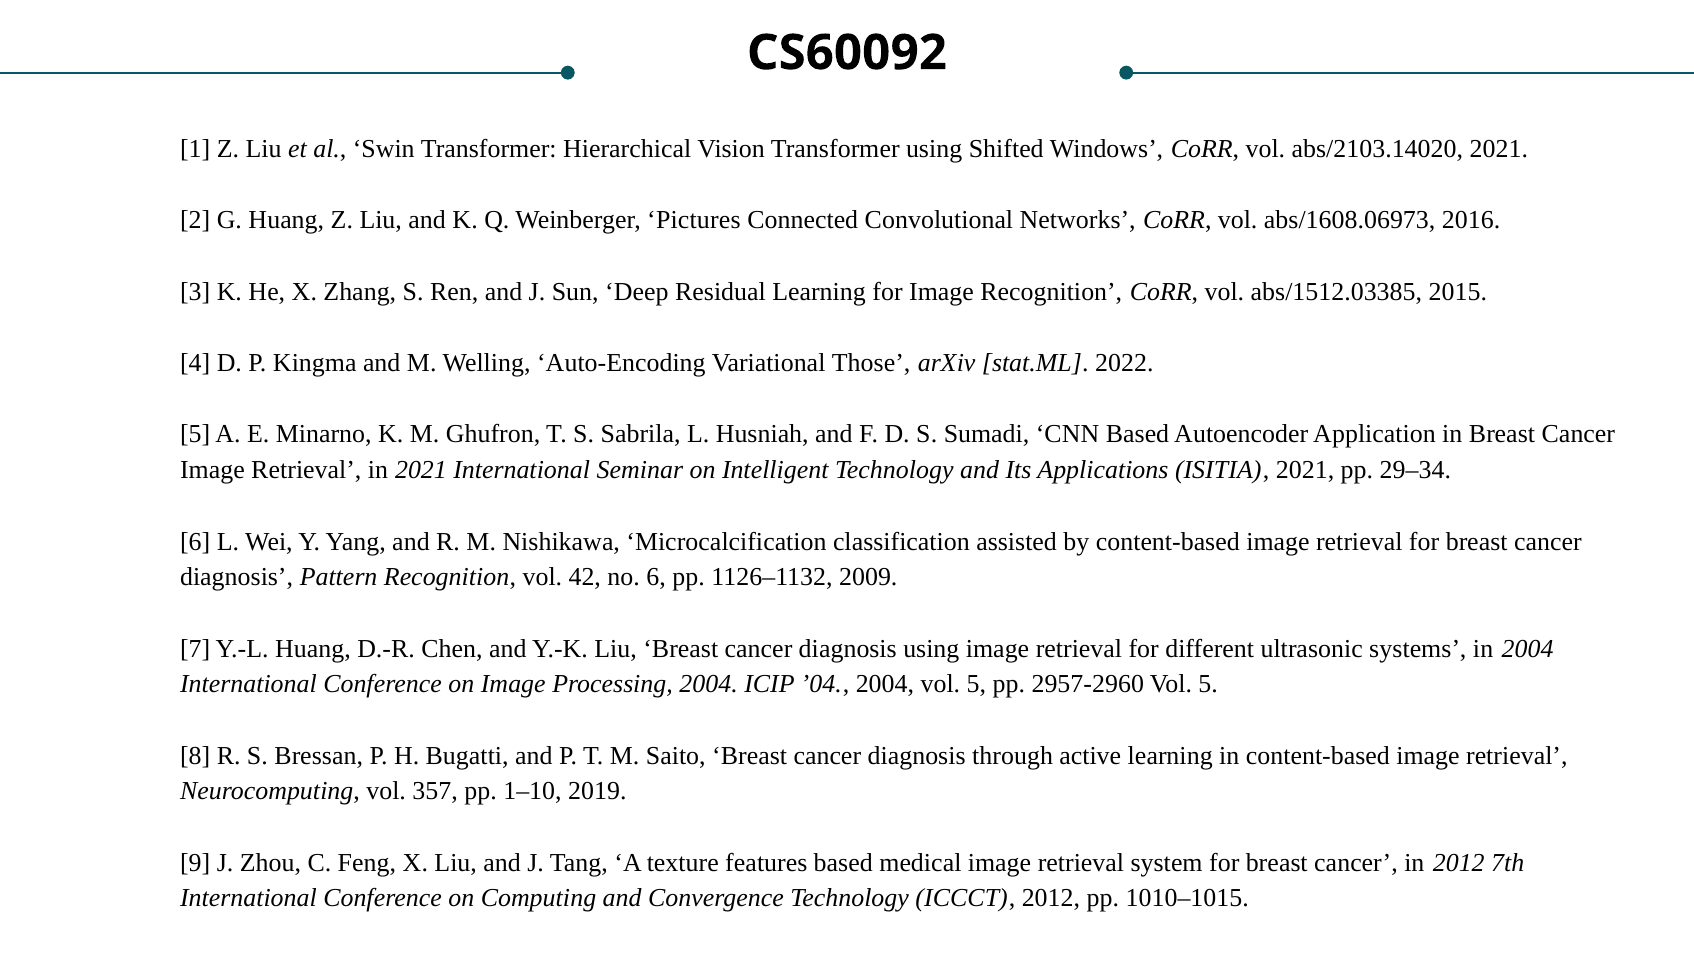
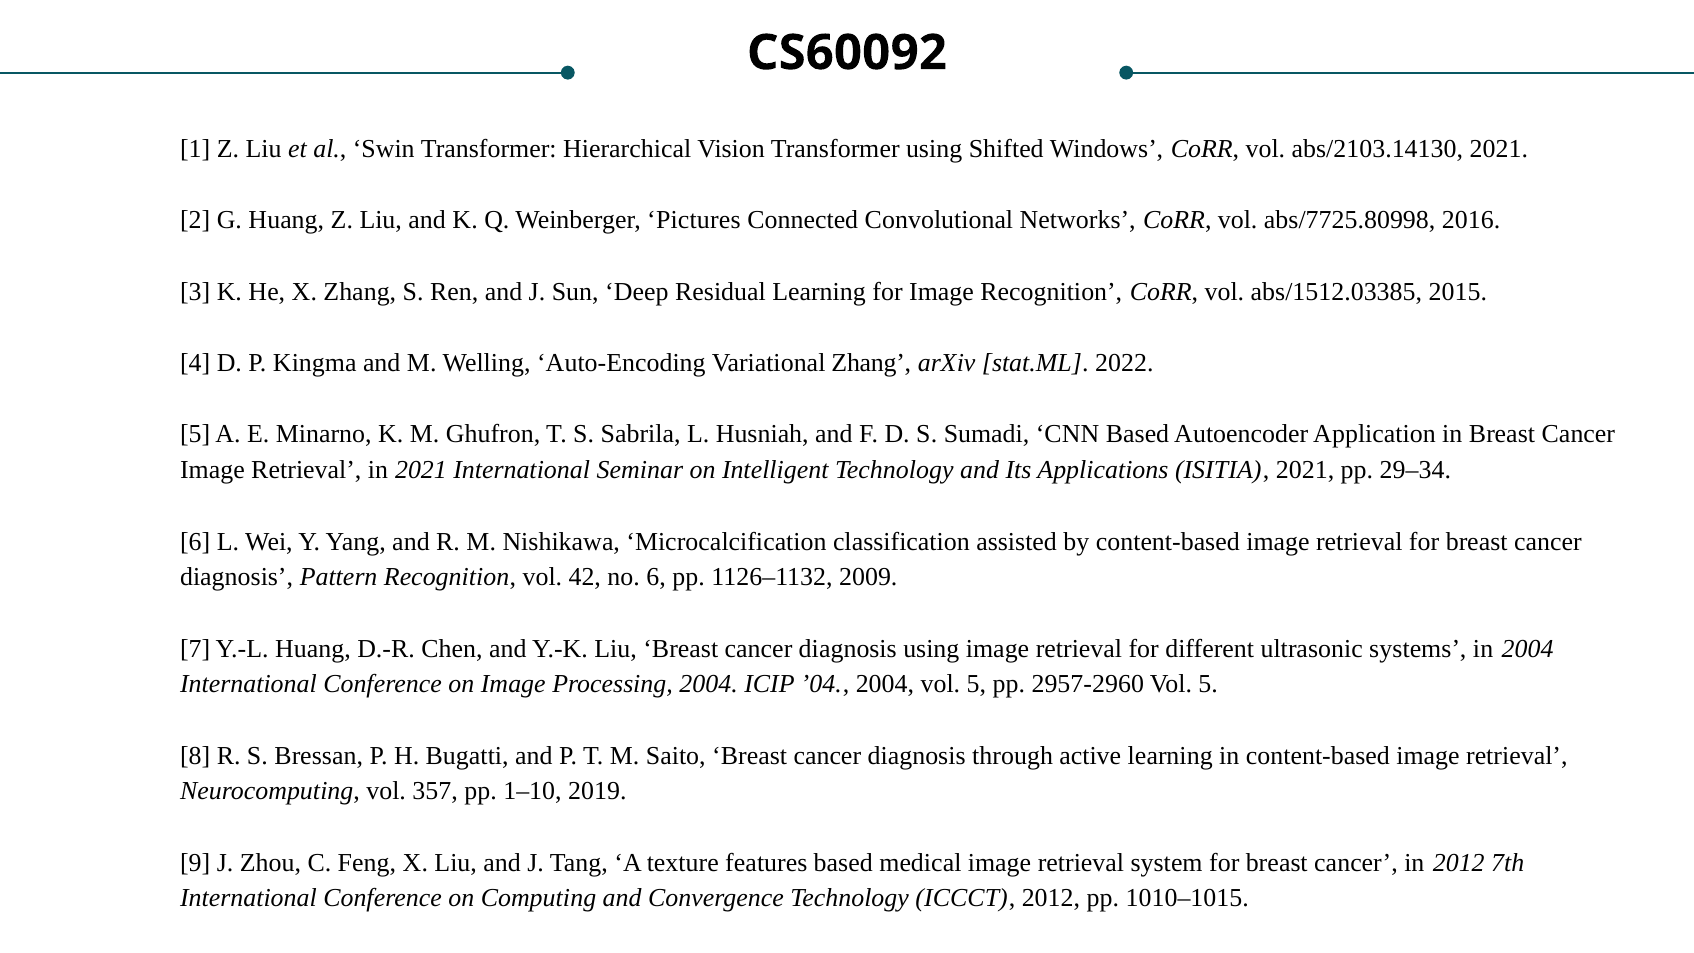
abs/2103.14020: abs/2103.14020 -> abs/2103.14130 (1377, 149)
abs/1608.06973: abs/1608.06973 -> abs/7725.80998 (1350, 220)
Variational Those: Those -> Zhang (871, 363)
